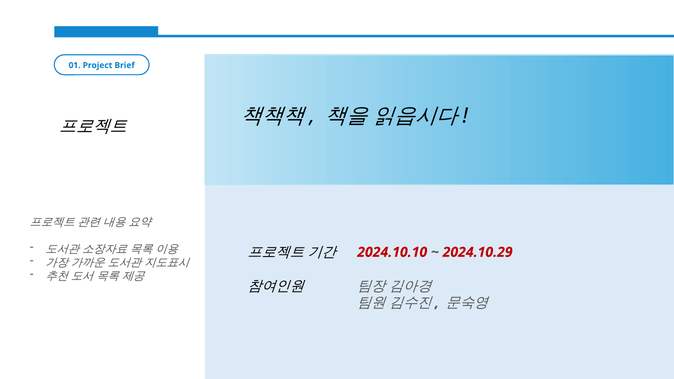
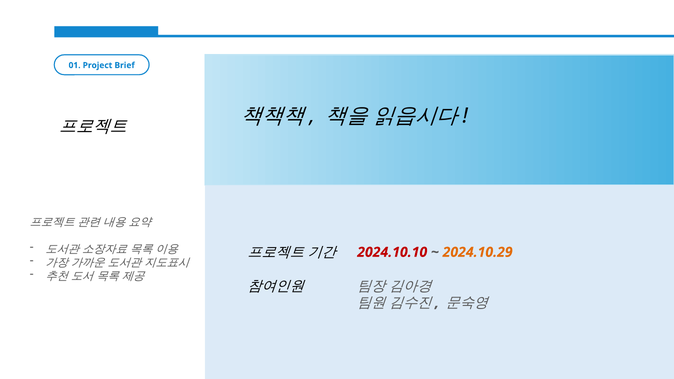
2024.10.29 colour: red -> orange (478, 252)
